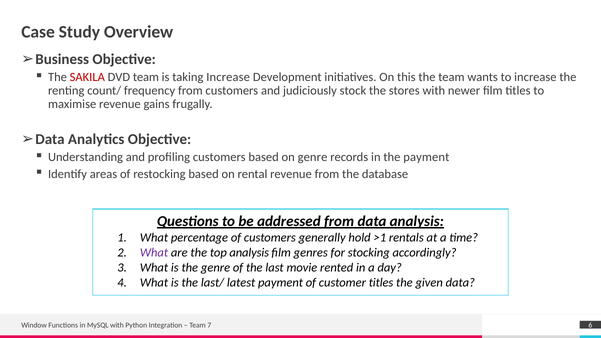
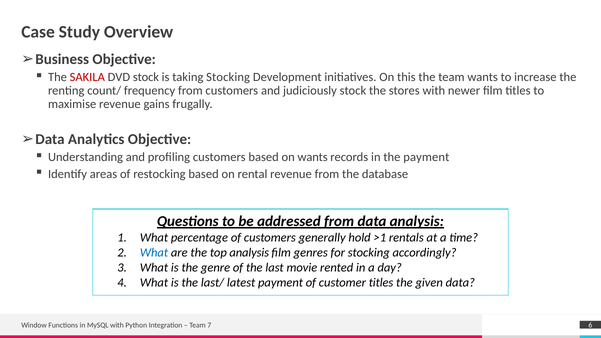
DVD team: team -> stock (146, 77)
taking Increase: Increase -> Stocking (228, 77)
on genre: genre -> wants (313, 157)
What colour: purple -> blue (154, 253)
